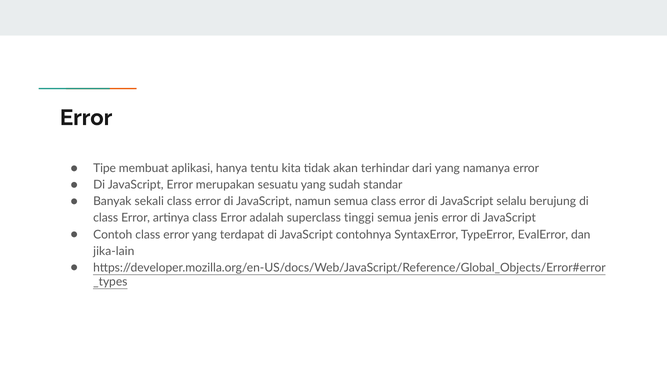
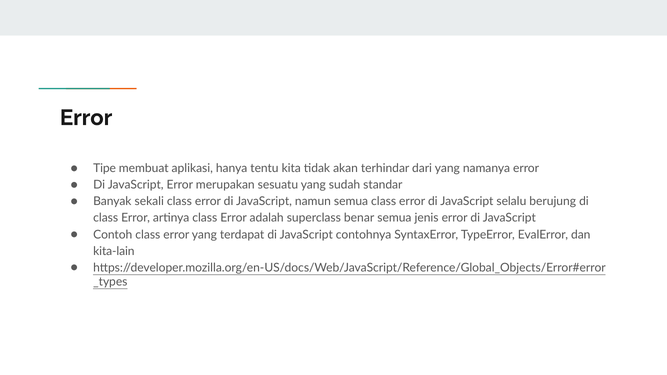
tinggi: tinggi -> benar (359, 218)
jika-lain: jika-lain -> kita-lain (114, 251)
